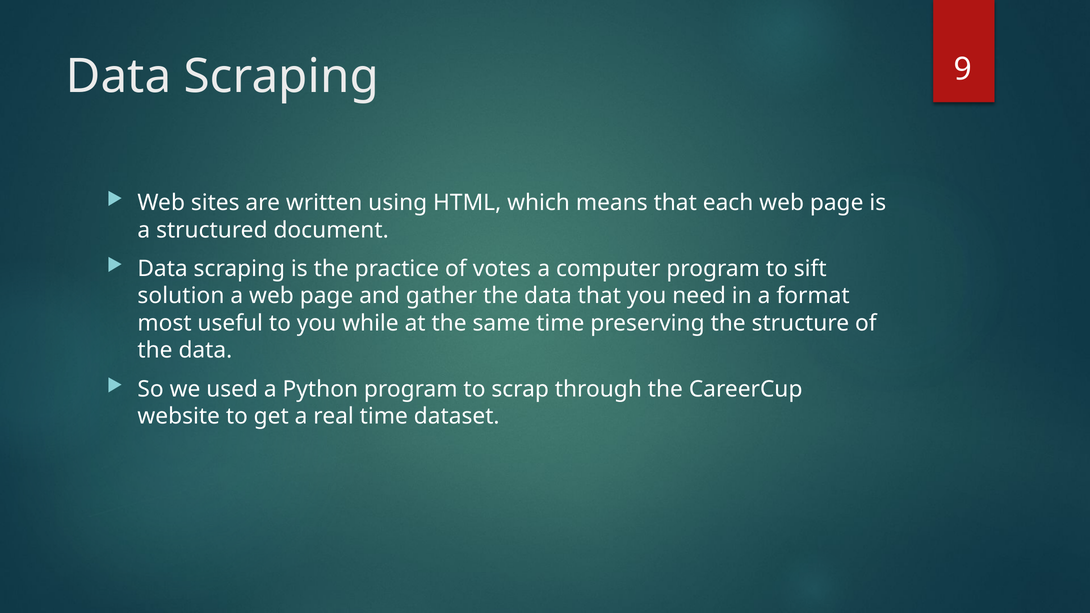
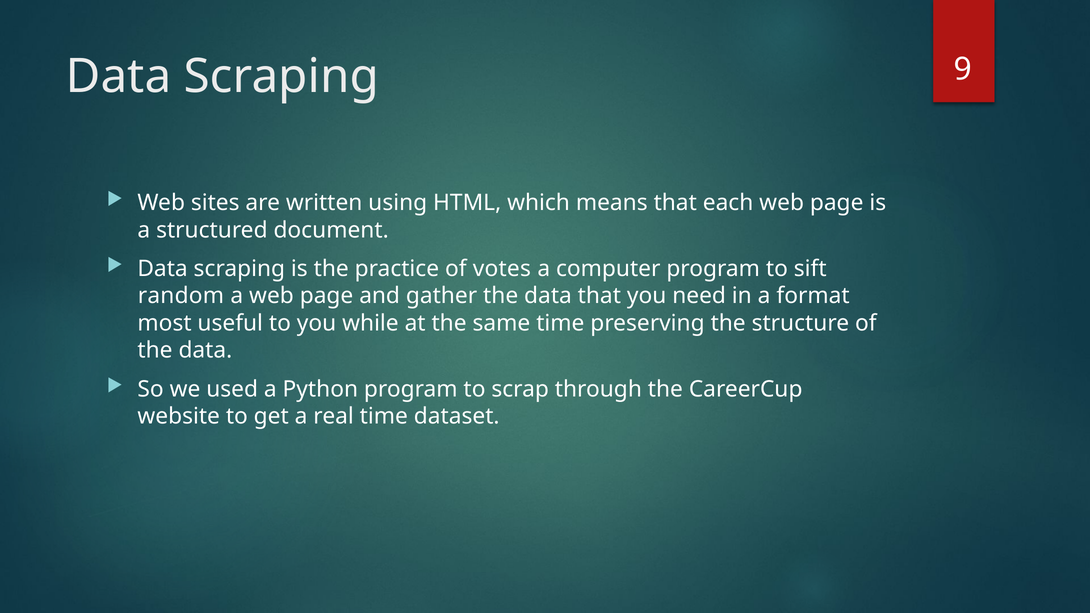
solution: solution -> random (181, 296)
